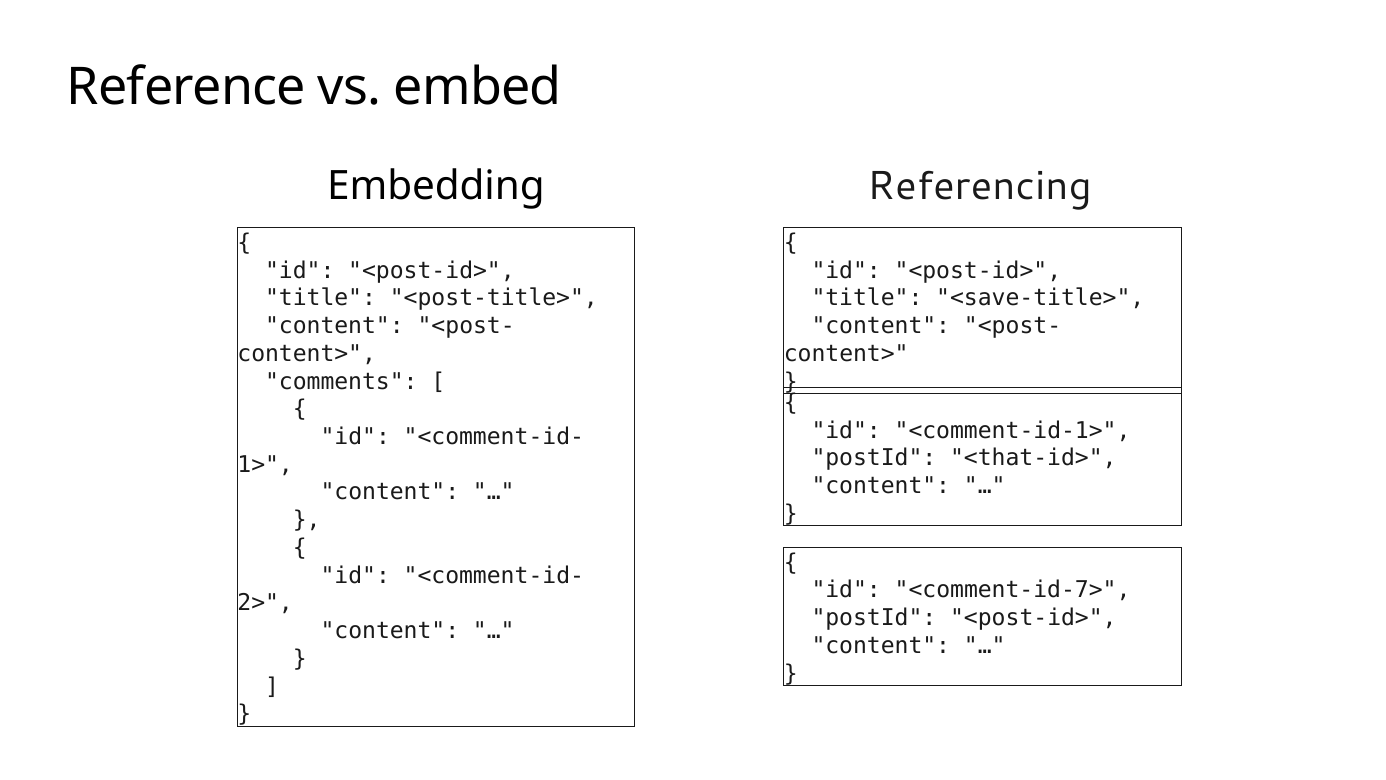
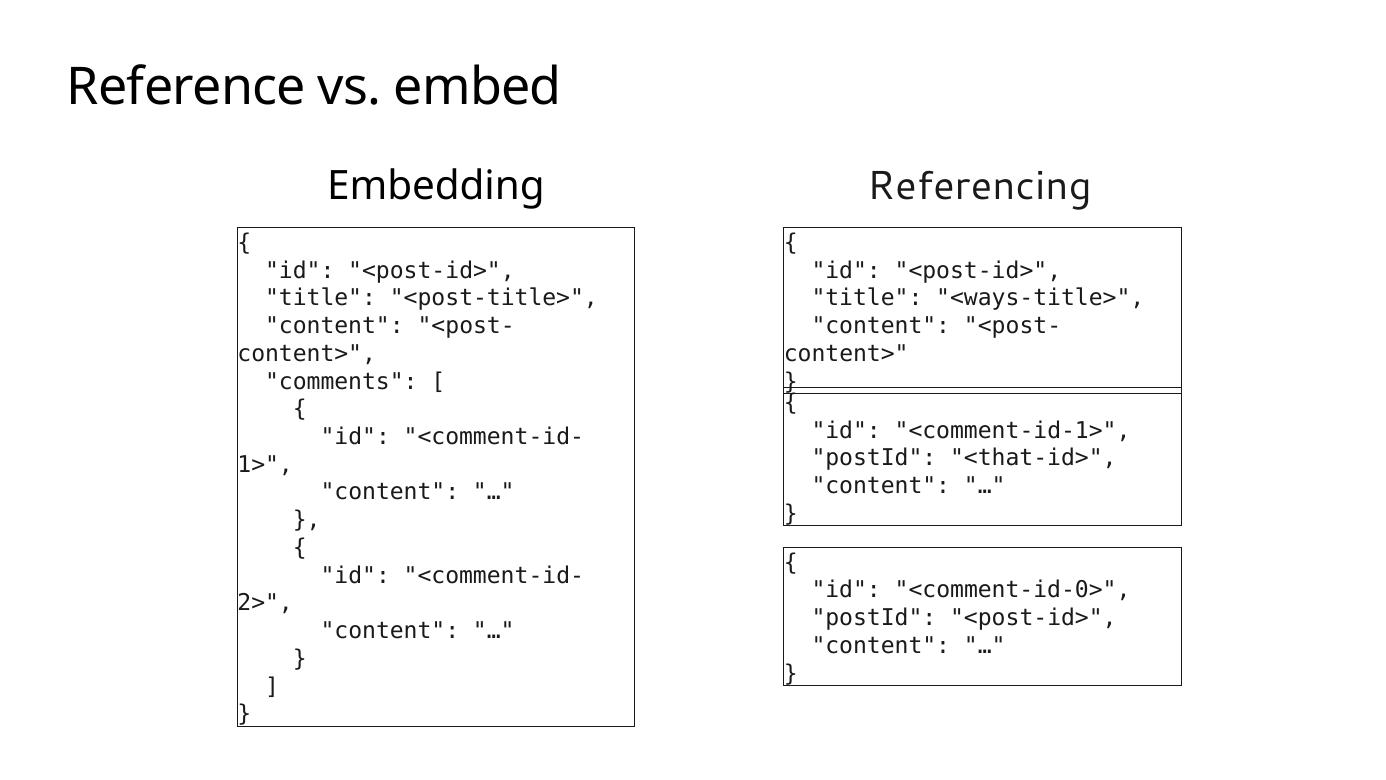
<save-title>: <save-title> -> <ways-title> (1040, 298)
<comment-id-7>: <comment-id-7> -> <comment-id-0> (1013, 590)
